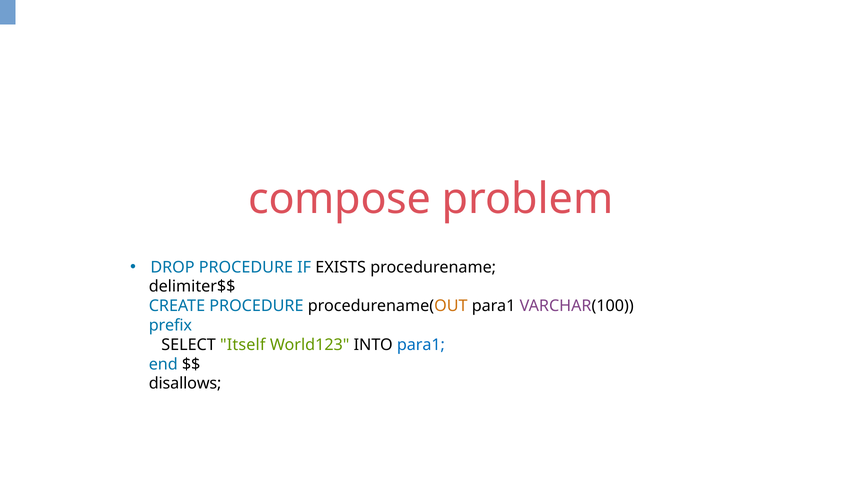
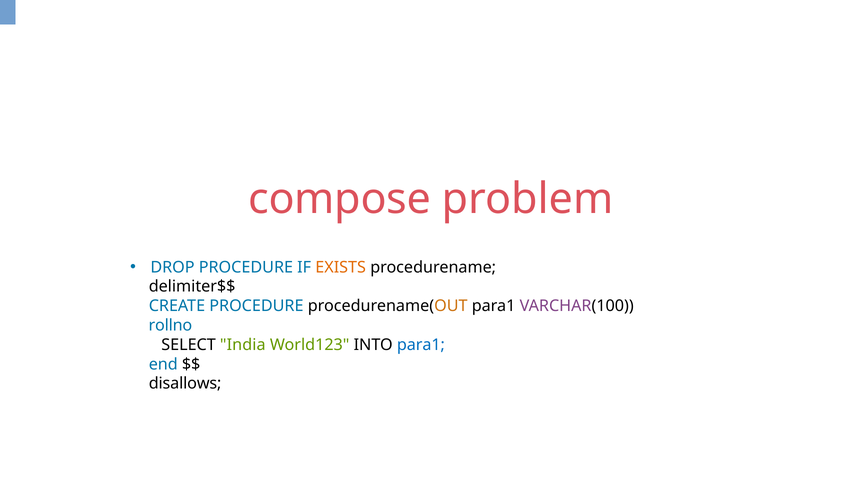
EXISTS colour: black -> orange (341, 267)
prefix: prefix -> rollno (170, 325)
Itself: Itself -> India (243, 345)
